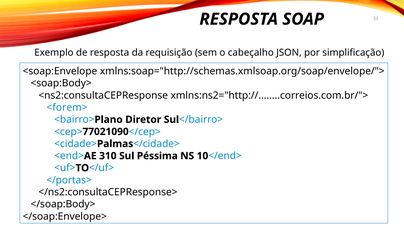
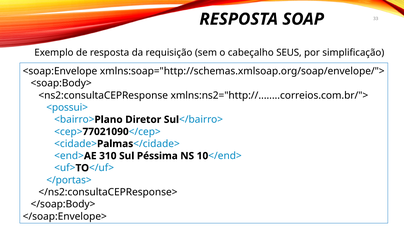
JSON: JSON -> SEUS (289, 53)
<forem>: <forem> -> <possui> (67, 108)
